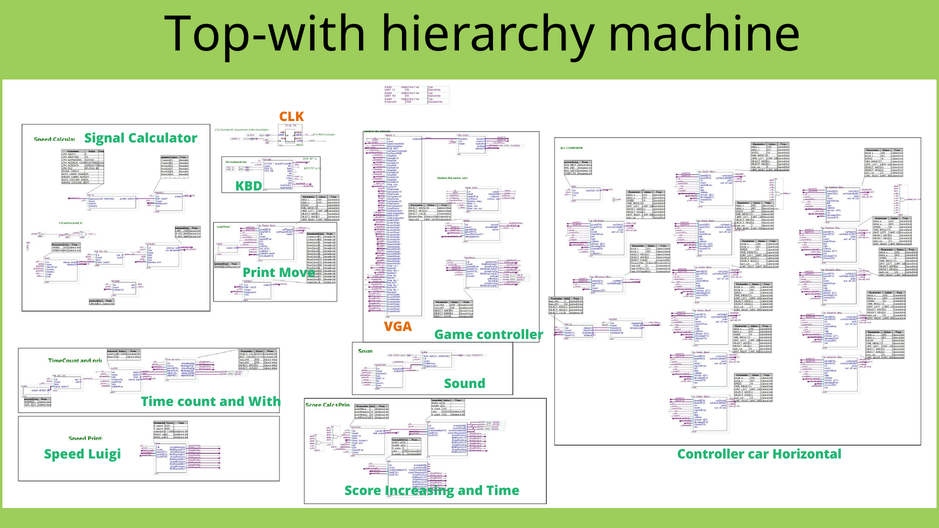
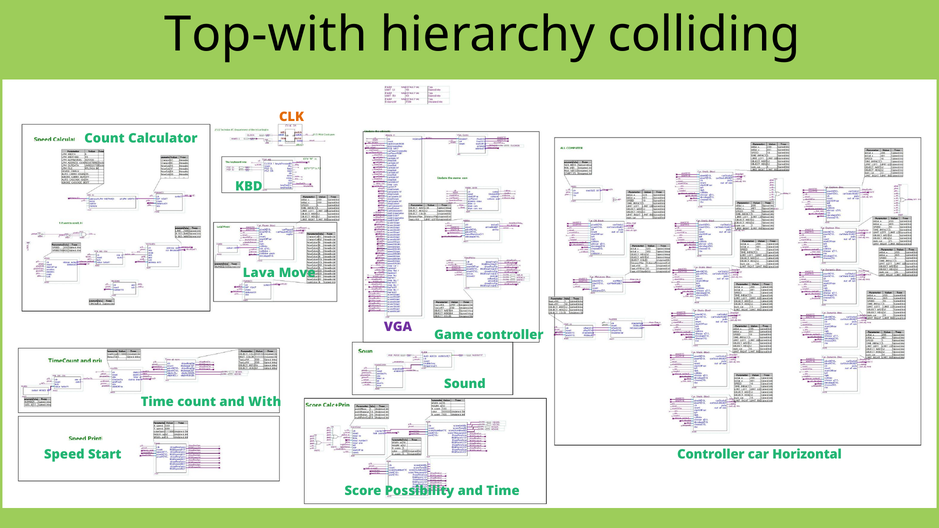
machine: machine -> colliding (704, 35)
Signal: Signal -> Count (104, 139)
Print: Print -> Lava (259, 273)
VGA colour: orange -> purple (398, 327)
Luigi: Luigi -> Start (105, 455)
Increasing: Increasing -> Possibility (420, 491)
